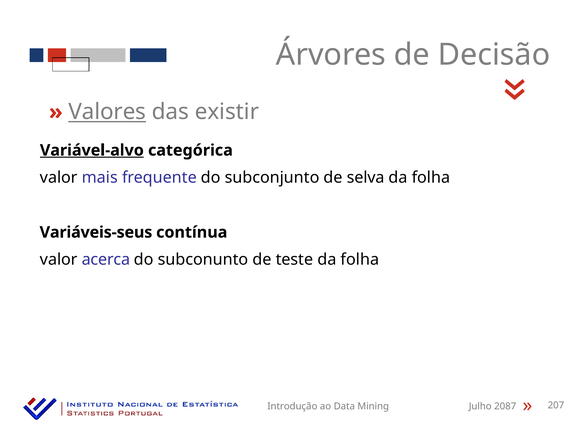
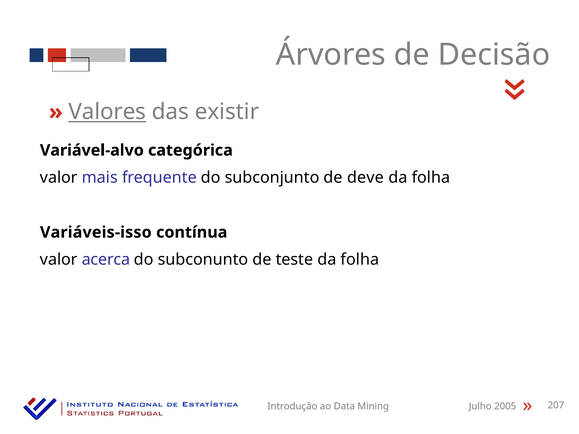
Variável-alvo underline: present -> none (92, 150)
selva: selva -> deve (366, 178)
Variáveis-seus: Variáveis-seus -> Variáveis-isso (96, 232)
2087: 2087 -> 2005 (505, 406)
